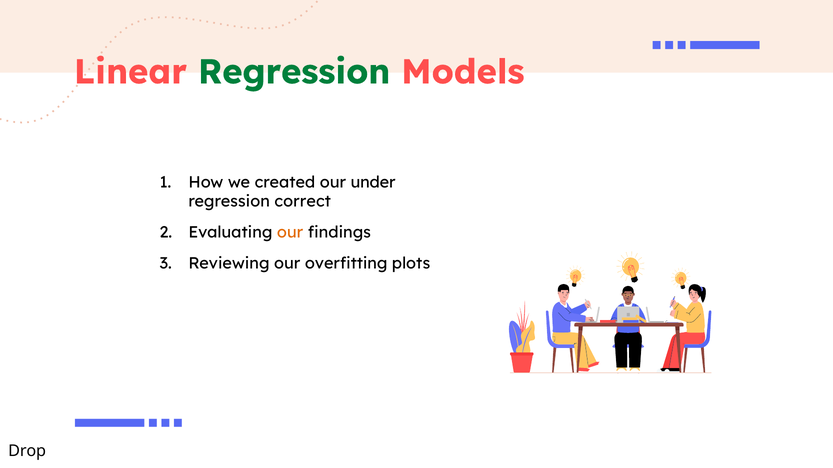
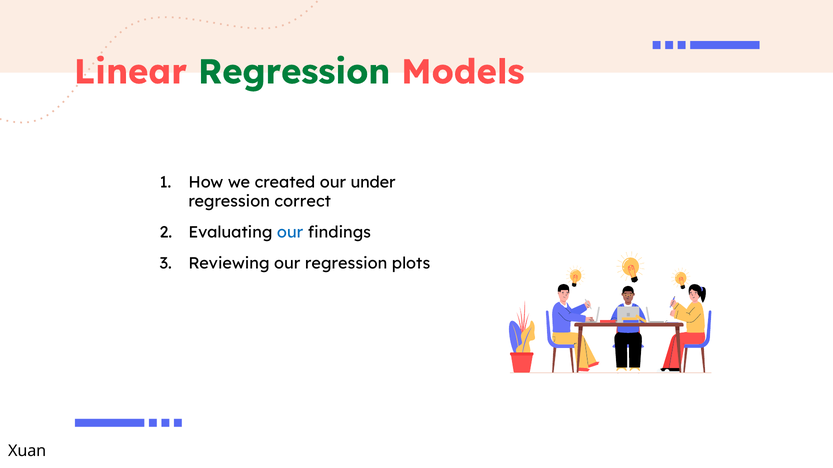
our colour: orange -> blue (290, 233)
our overfitting: overfitting -> regression (346, 264)
Drop: Drop -> Xuan (27, 451)
